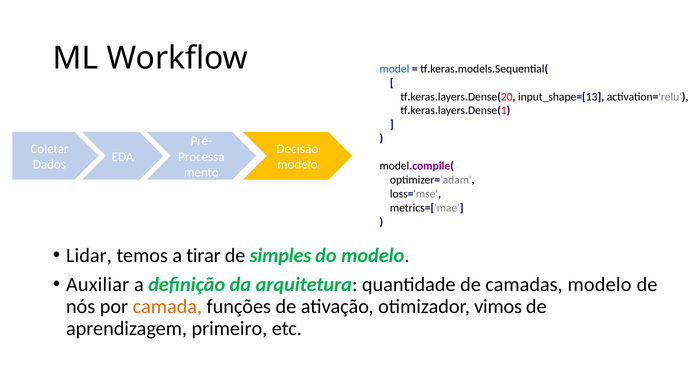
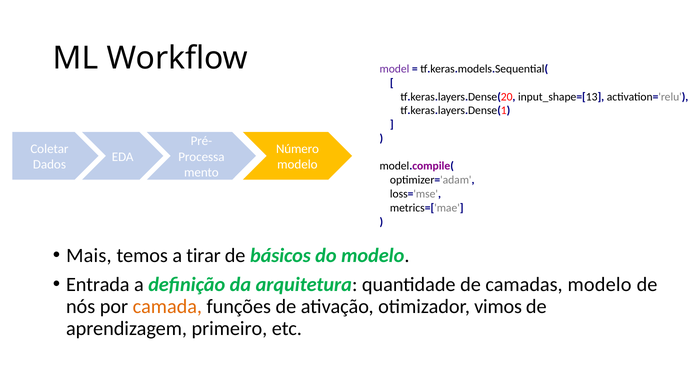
model colour: blue -> purple (394, 69)
Decisão: Decisão -> Número (297, 149)
Lidar: Lidar -> Mais (89, 255)
simples: simples -> básicos (280, 255)
Auxiliar: Auxiliar -> Entrada (98, 285)
